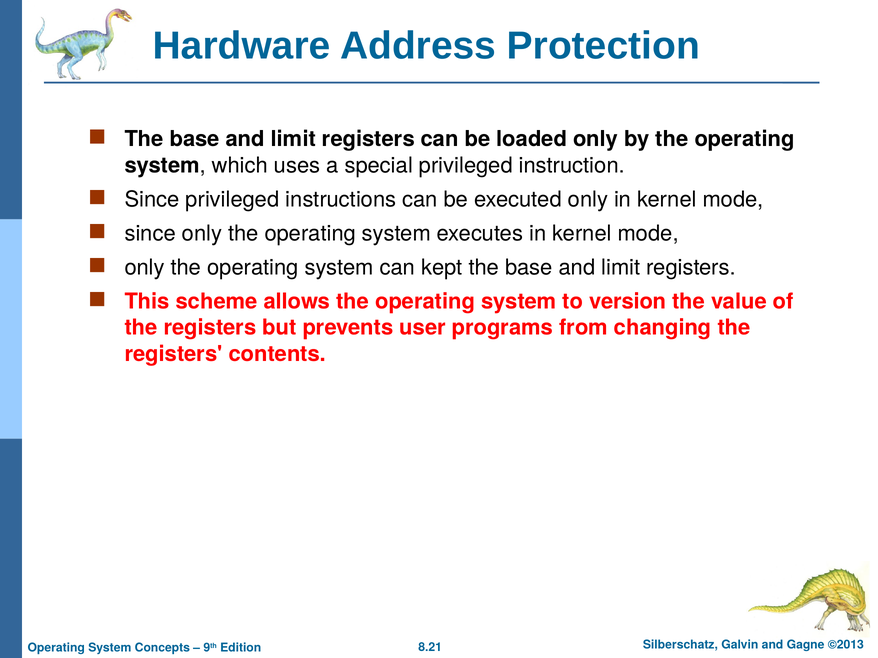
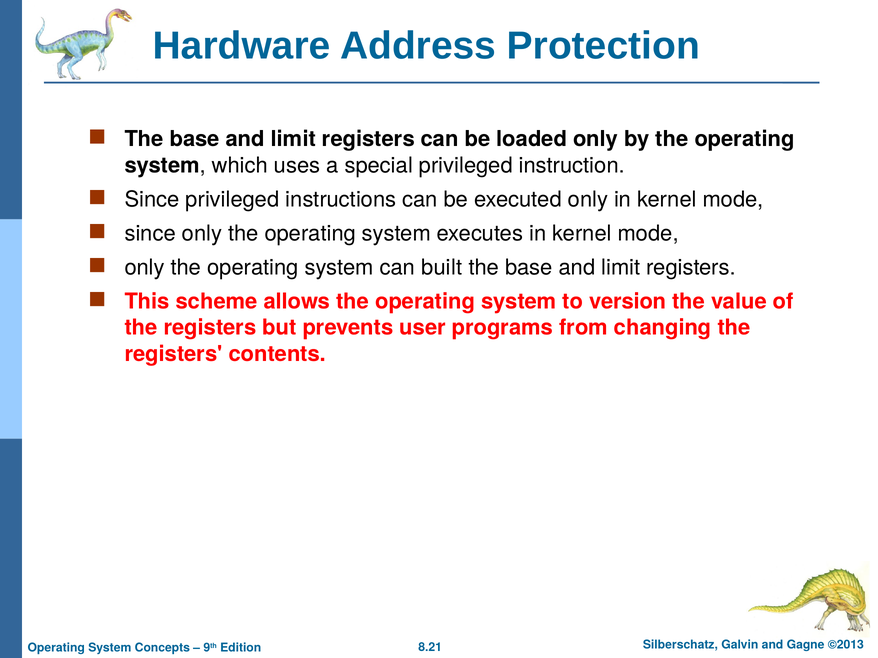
kept: kept -> built (442, 268)
